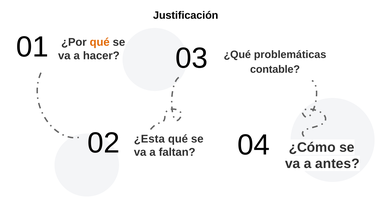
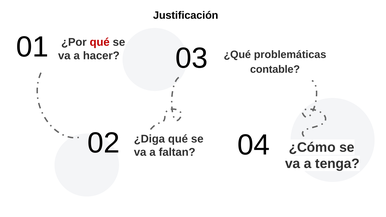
qué colour: orange -> red (100, 42)
¿Esta: ¿Esta -> ¿Diga (149, 139)
antes: antes -> tenga (338, 164)
